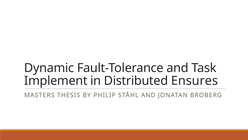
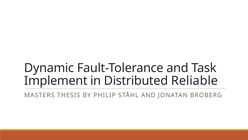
Ensures: Ensures -> Reliable (195, 80)
